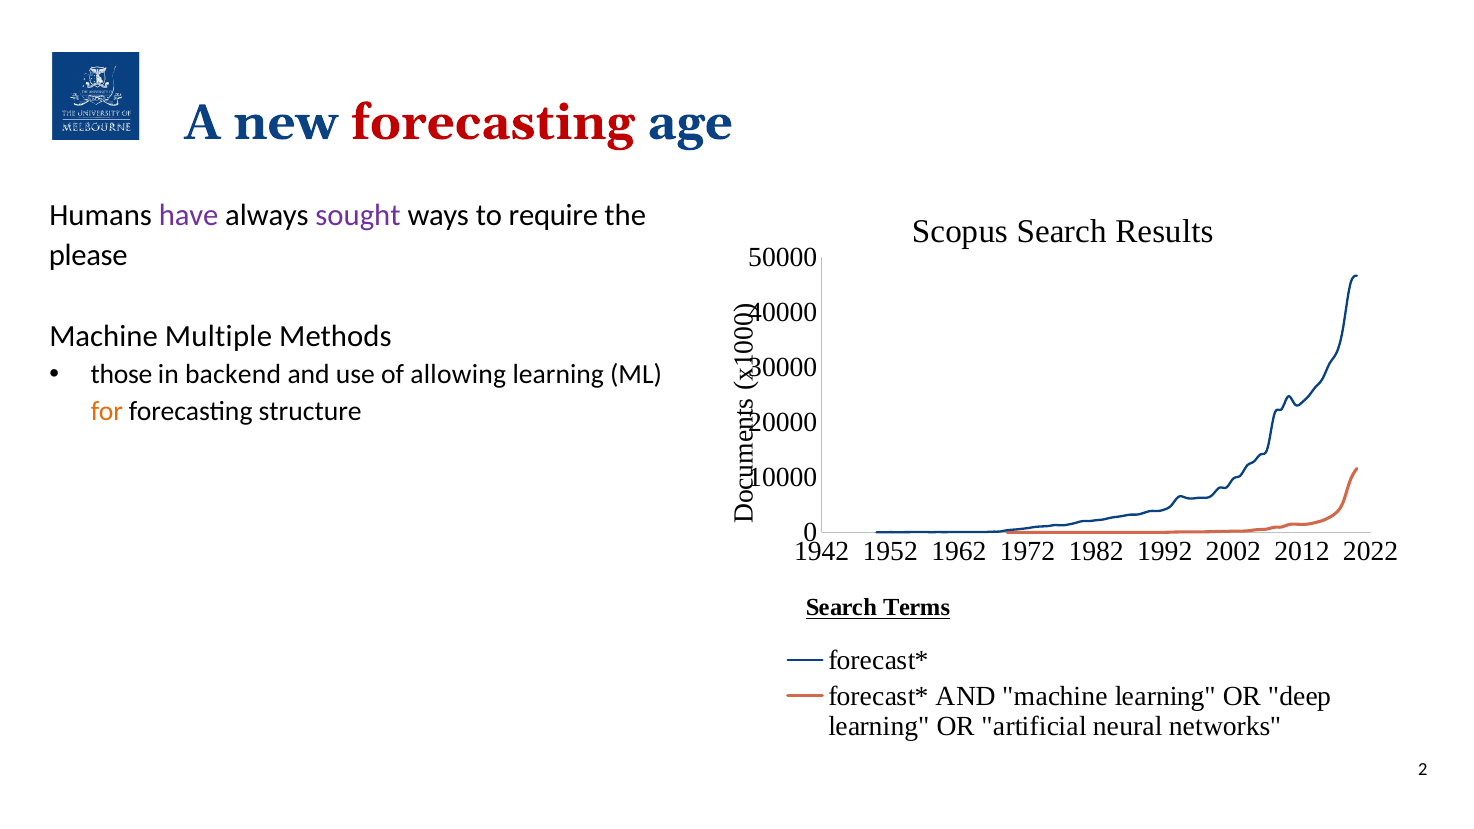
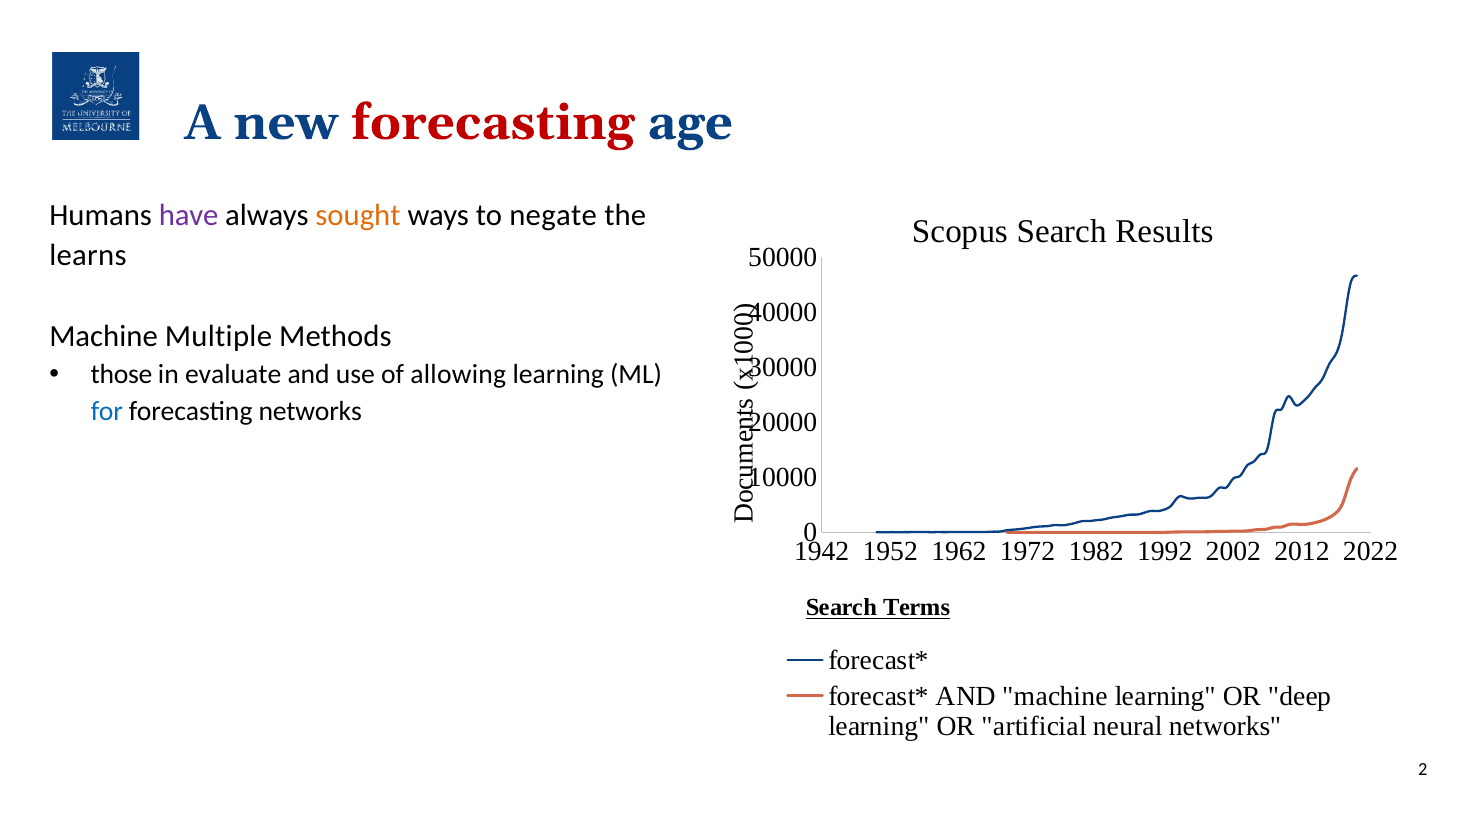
sought colour: purple -> orange (358, 215)
require: require -> negate (553, 215)
please: please -> learns (88, 256)
backend: backend -> evaluate (233, 375)
for colour: orange -> blue (107, 411)
forecasting structure: structure -> networks (310, 411)
